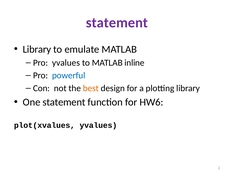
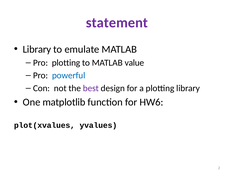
Pro yvalues: yvalues -> plotting (66, 63)
inline: inline -> value (134, 63)
best colour: orange -> purple (91, 88)
One statement: statement -> matplotlib (64, 102)
